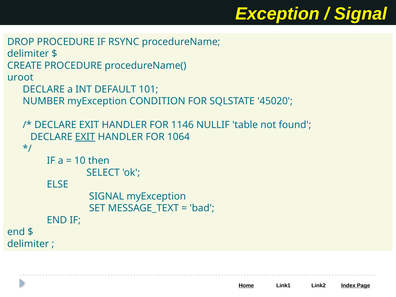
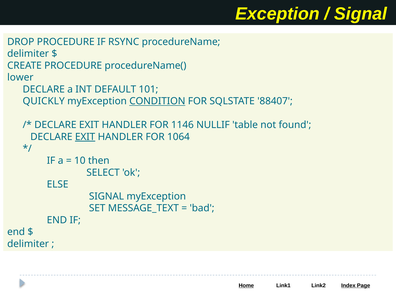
uroot: uroot -> lower (20, 77)
NUMBER: NUMBER -> QUICKLY (44, 101)
CONDITION underline: none -> present (157, 101)
45020: 45020 -> 88407 (275, 101)
